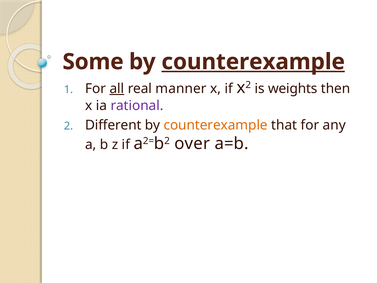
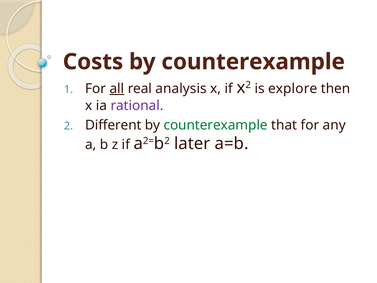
Some: Some -> Costs (93, 62)
counterexample underline: present -> none (253, 62)
manner: manner -> analysis (181, 89)
weights: weights -> explore (293, 89)
counterexample colour: orange -> green (216, 125)
over: over -> later (192, 144)
